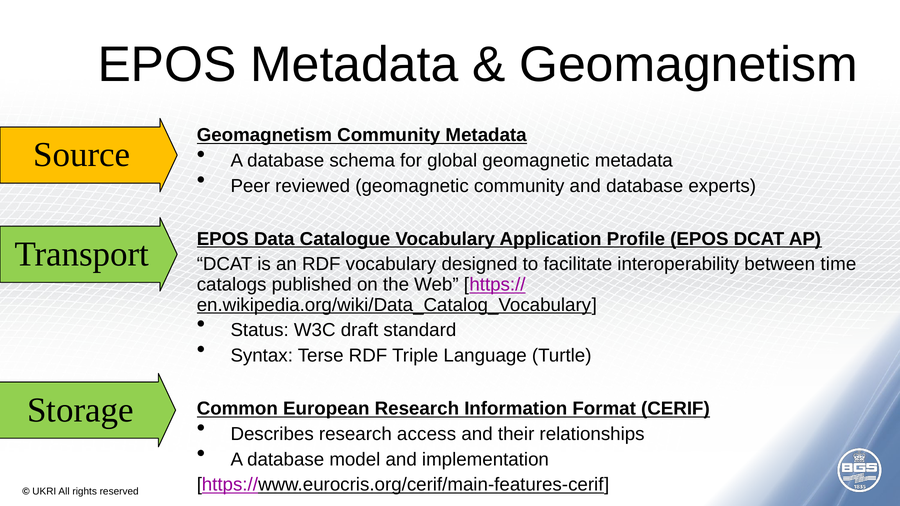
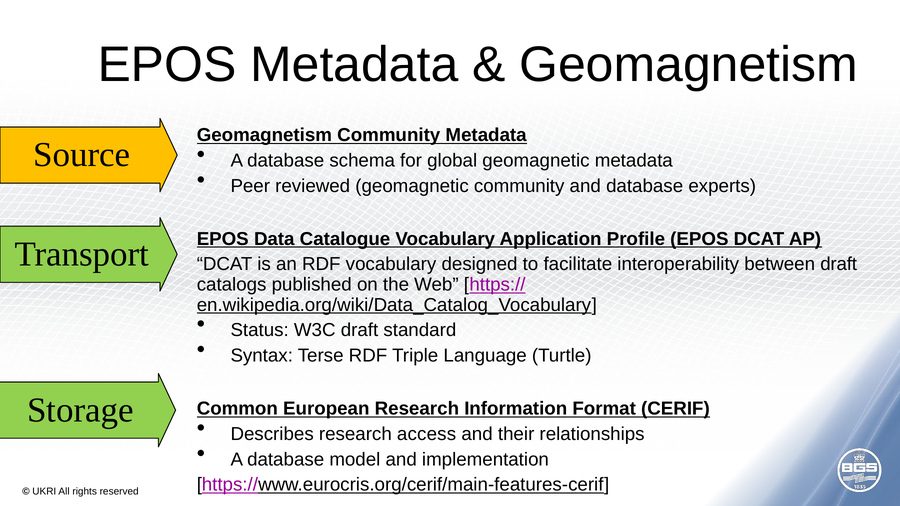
between time: time -> draft (839, 264)
